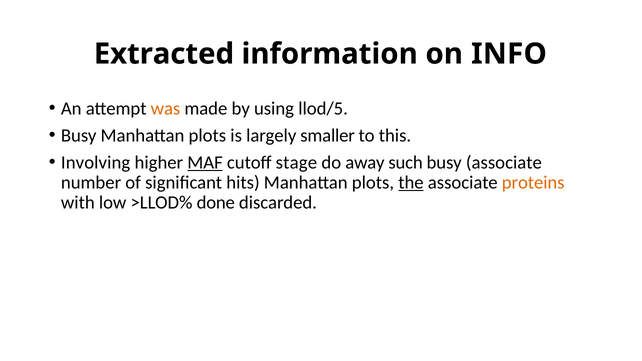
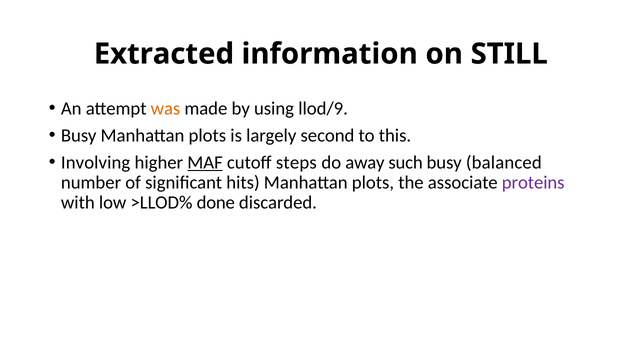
INFO: INFO -> STILL (509, 54)
llod/5: llod/5 -> llod/9 (323, 109)
smaller: smaller -> second (328, 135)
stage: stage -> steps (296, 162)
busy associate: associate -> balanced (504, 162)
the underline: present -> none (411, 183)
proteins colour: orange -> purple (533, 183)
